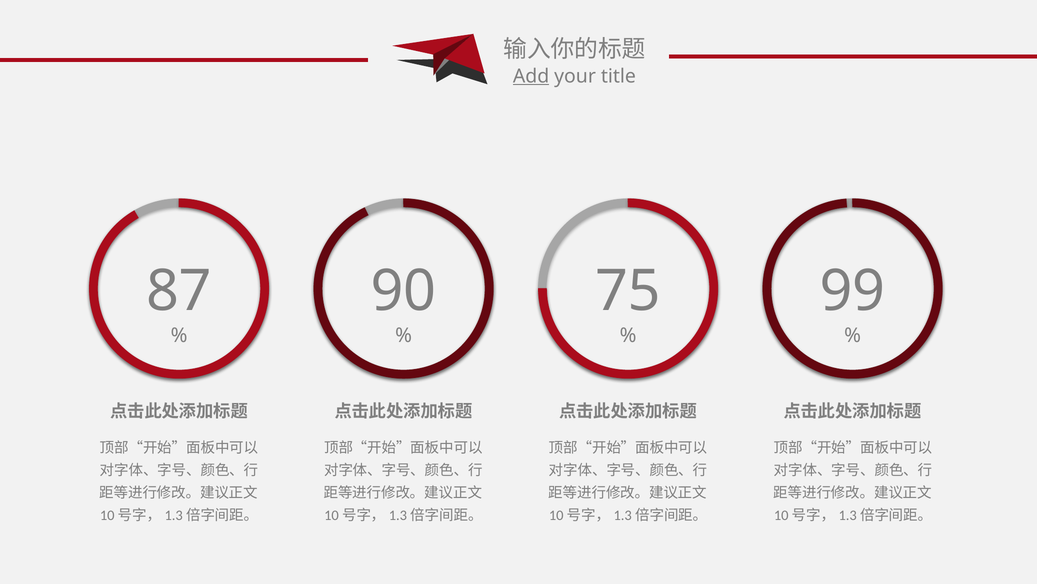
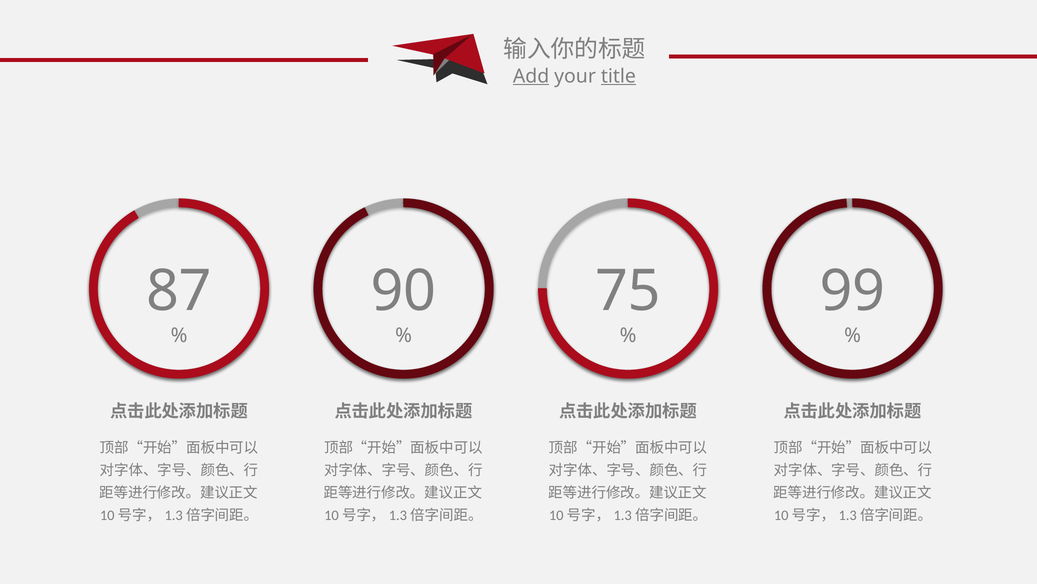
title underline: none -> present (618, 76)
